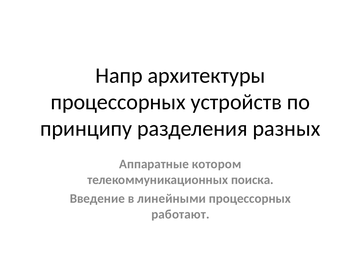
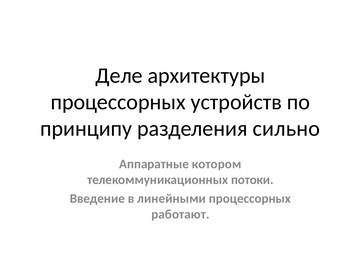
Напр: Напр -> Деле (119, 75)
разных: разных -> сильно (286, 128)
поиска: поиска -> потоки (252, 180)
